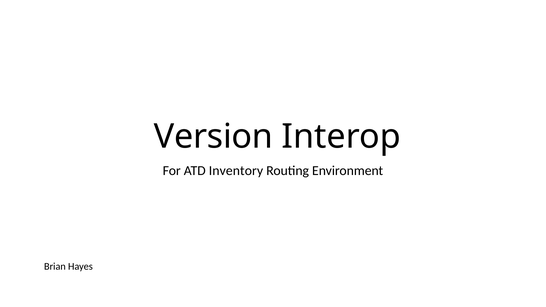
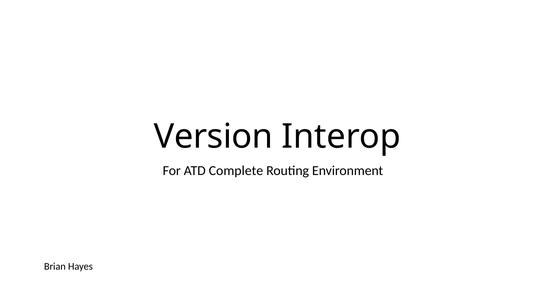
Inventory: Inventory -> Complete (236, 171)
